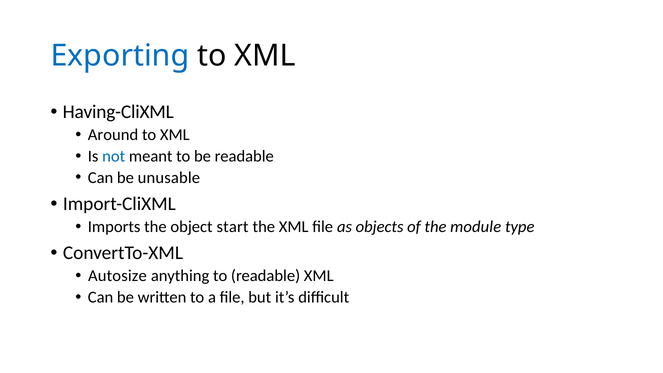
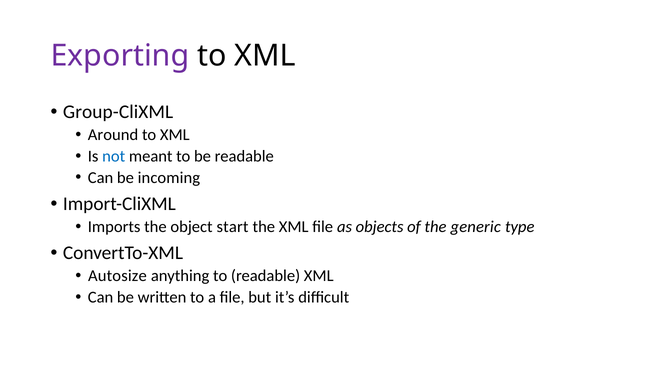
Exporting colour: blue -> purple (120, 56)
Having-CliXML: Having-CliXML -> Group-CliXML (118, 112)
unusable: unusable -> incoming (169, 178)
module: module -> generic (476, 227)
